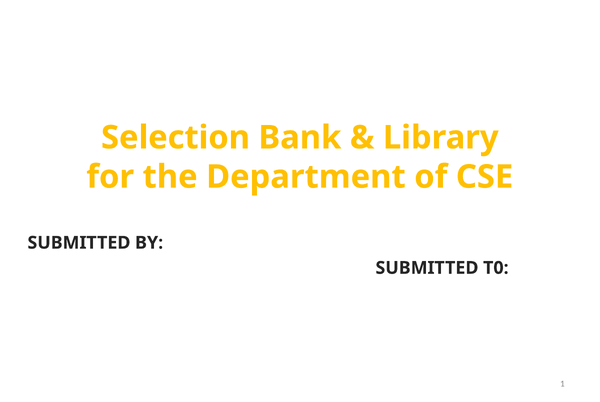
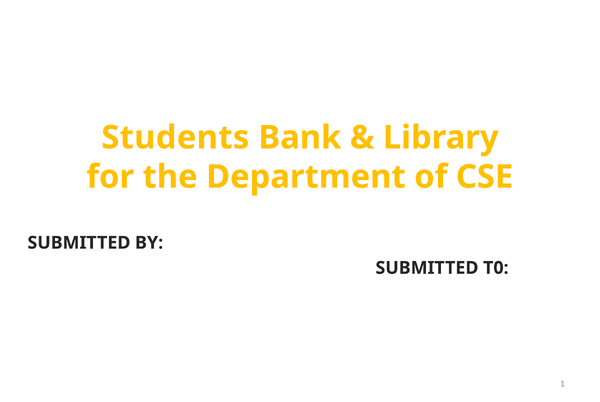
Selection: Selection -> Students (175, 138)
